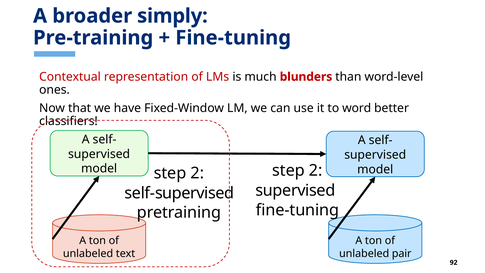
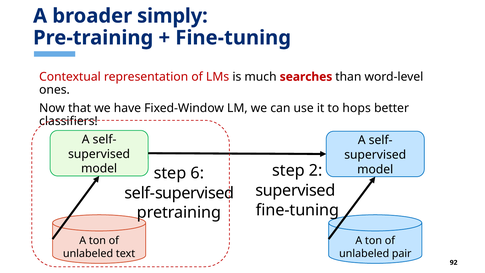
blunders: blunders -> searches (306, 77)
word: word -> hops (357, 108)
model step 2: 2 -> 6 (197, 173)
